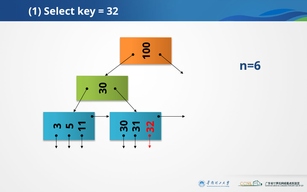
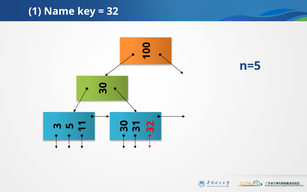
Select: Select -> Name (59, 11)
n=6: n=6 -> n=5 (250, 66)
